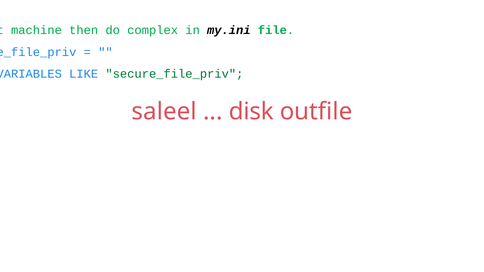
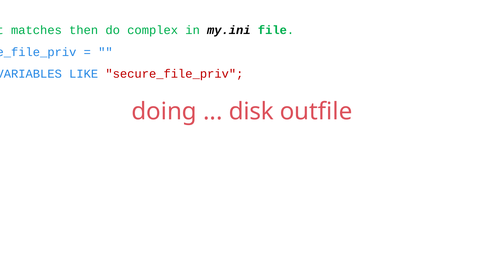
machine: machine -> matches (36, 30)
secure_file_priv colour: green -> red (174, 74)
saleel: saleel -> doing (164, 112)
